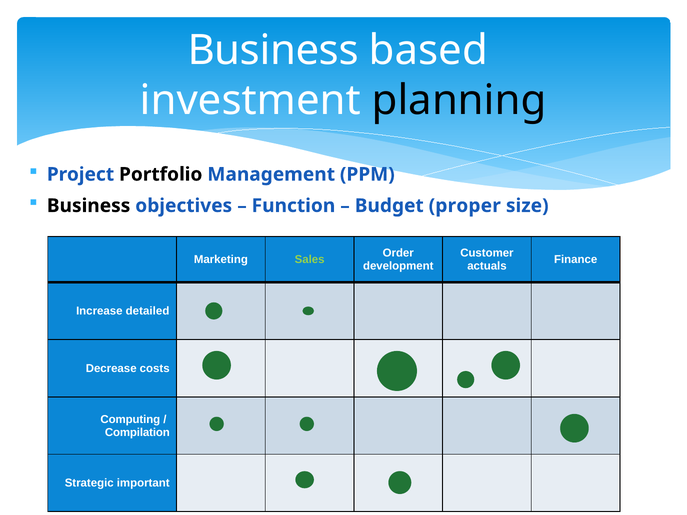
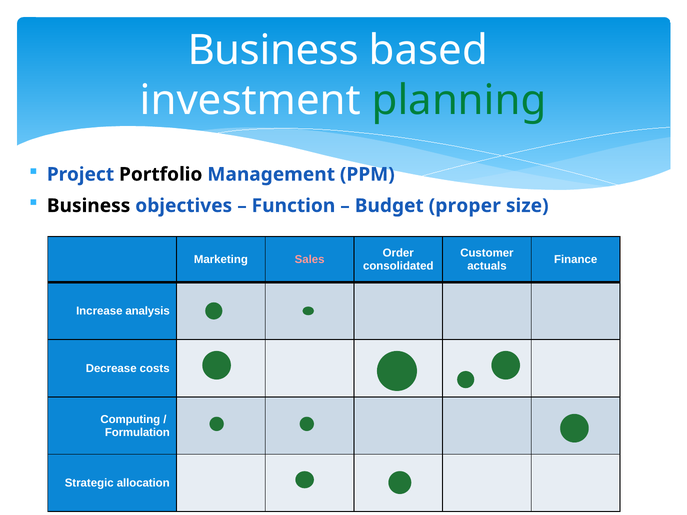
planning colour: black -> green (459, 101)
Sales colour: light green -> pink (310, 260)
development: development -> consolidated (398, 266)
detailed: detailed -> analysis (148, 311)
Compilation: Compilation -> Formulation (137, 432)
important: important -> allocation (143, 483)
